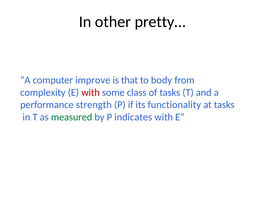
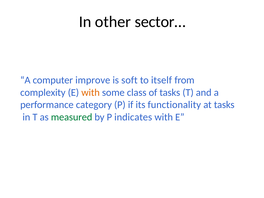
pretty…: pretty… -> sector… (160, 22)
that: that -> soft (129, 80)
body: body -> itself (162, 80)
with colour: red -> orange (91, 92)
strength: strength -> category (94, 105)
